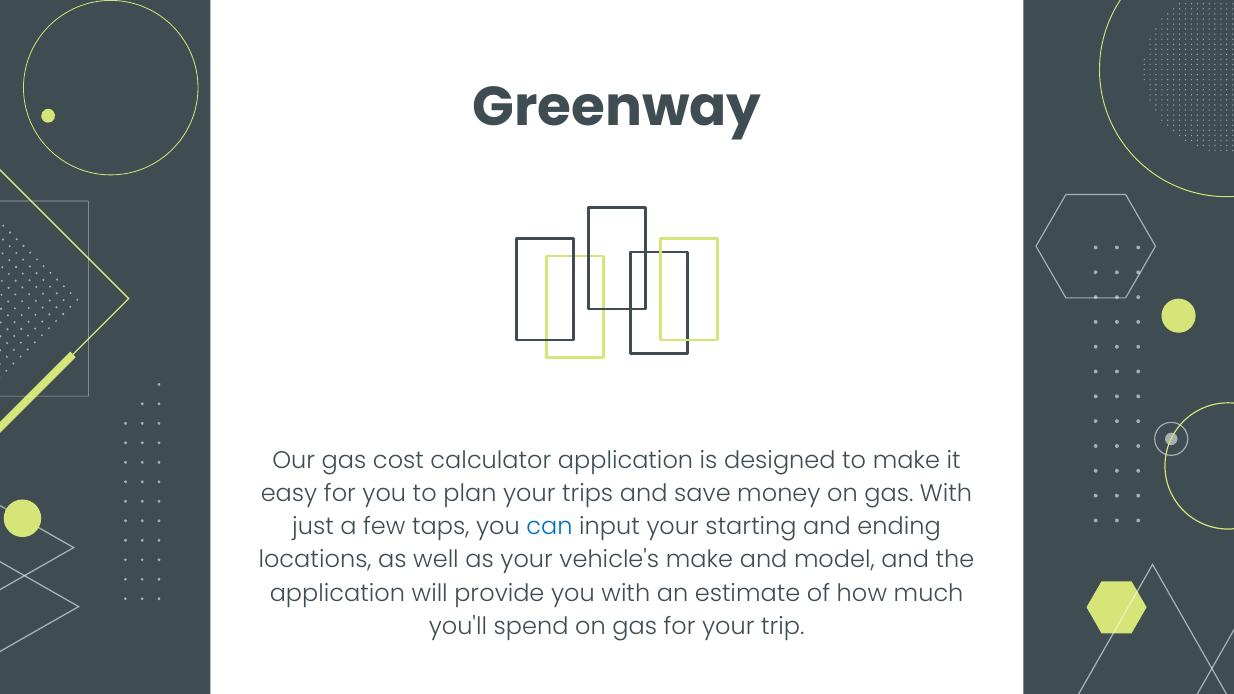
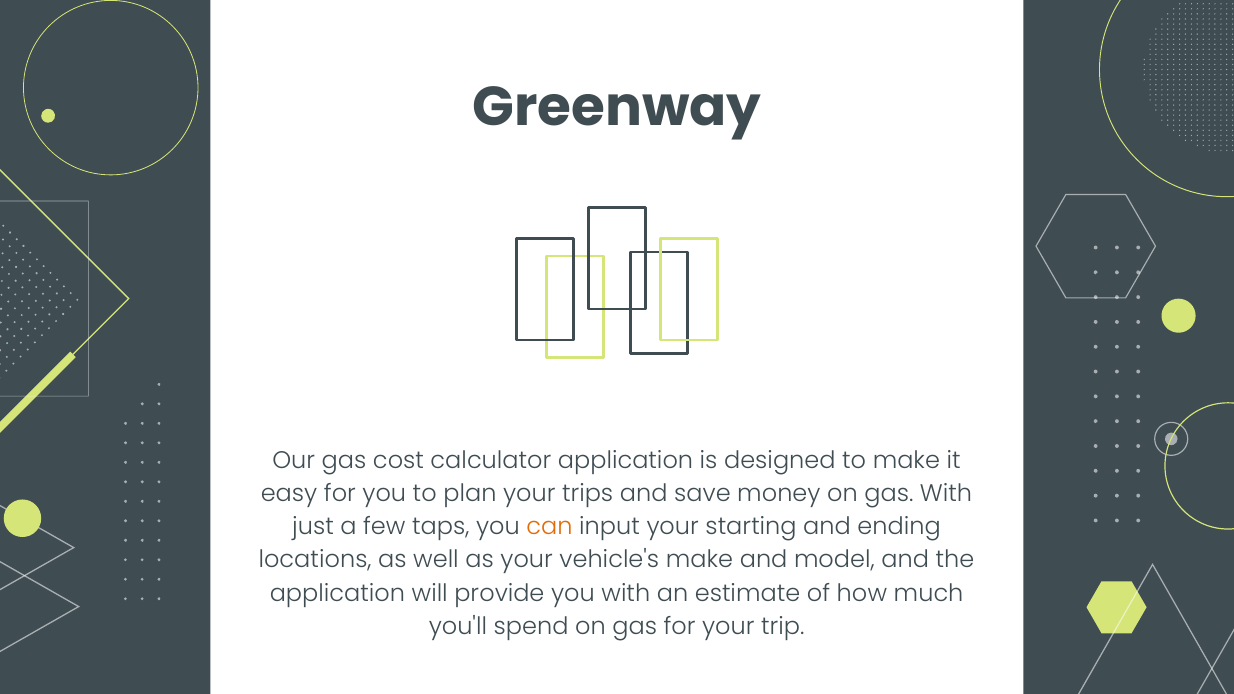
can colour: blue -> orange (549, 527)
